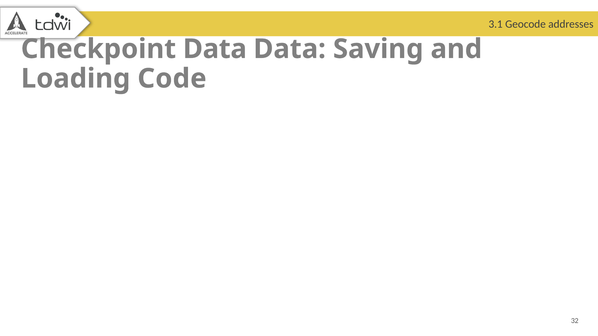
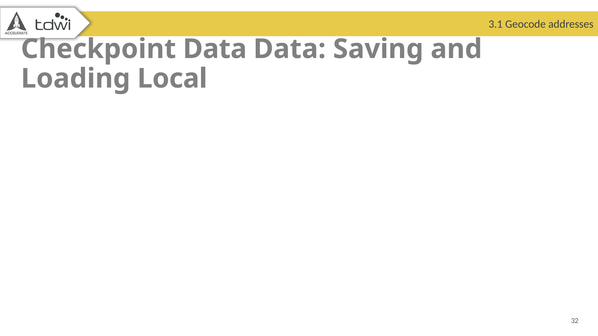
Code: Code -> Local (172, 79)
